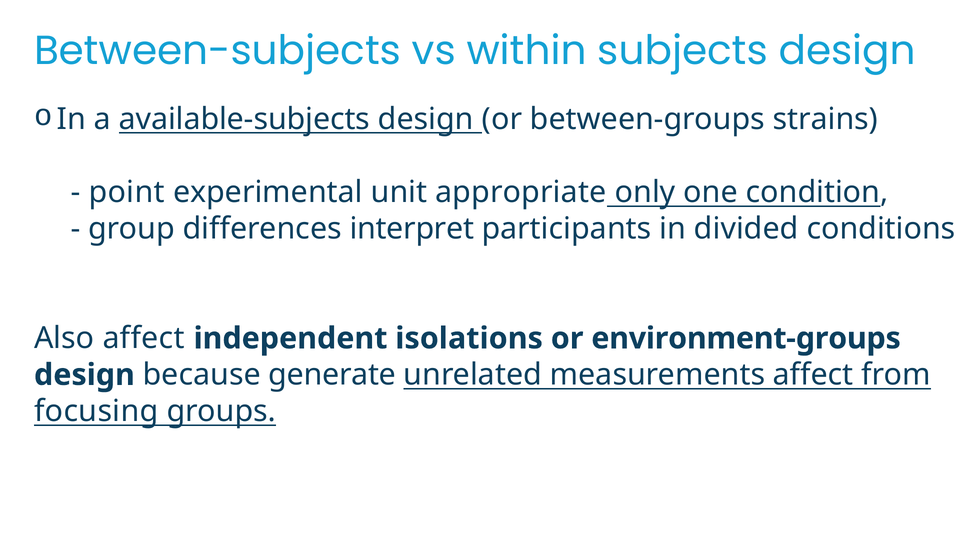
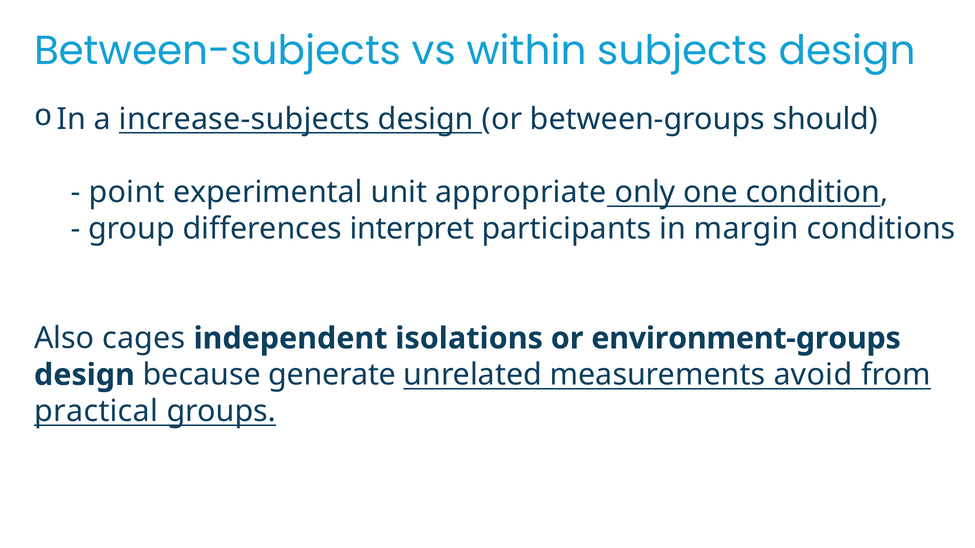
available-subjects: available-subjects -> increase-subjects (244, 119)
strains: strains -> should (825, 119)
divided: divided -> margin (746, 229)
Also affect: affect -> cages (144, 339)
measurements affect: affect -> avoid (813, 375)
focusing: focusing -> practical (96, 412)
